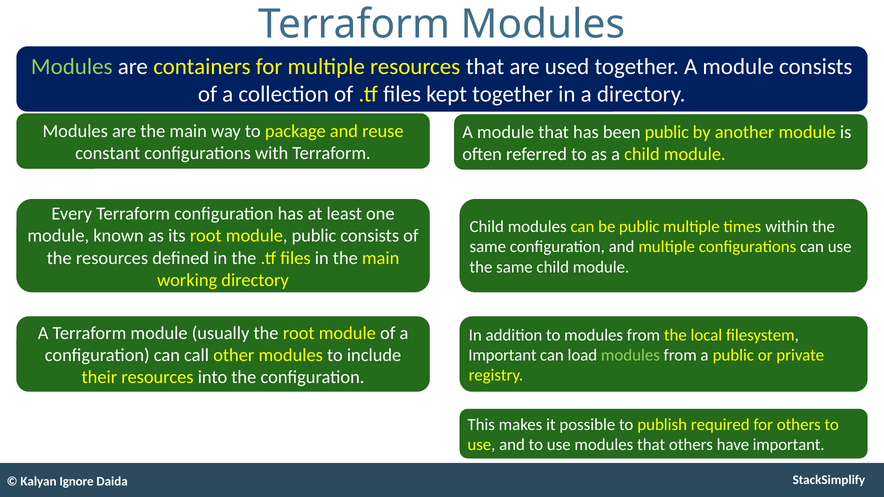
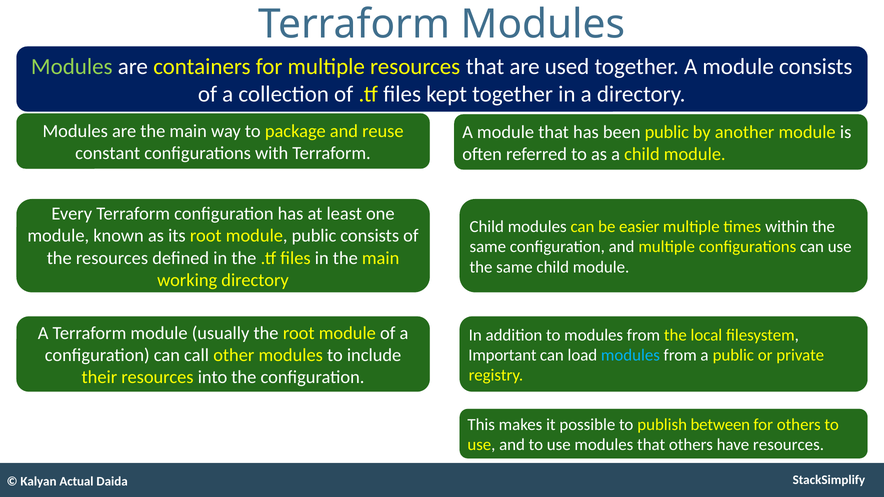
be public: public -> easier (639, 227)
modules colour: light green -> light blue (630, 355)
required: required -> between (720, 425)
have important: important -> resources (788, 445)
Ignore: Ignore -> Actual (77, 482)
